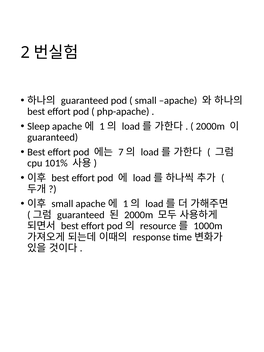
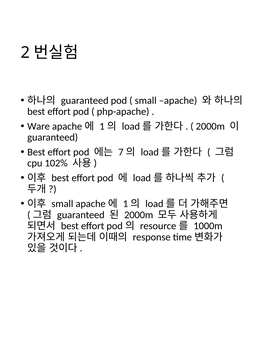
Sleep: Sleep -> Ware (39, 126)
101%: 101% -> 102% (56, 163)
